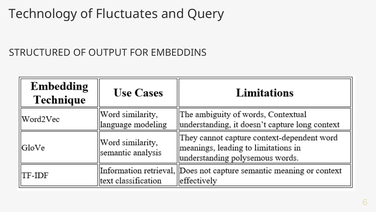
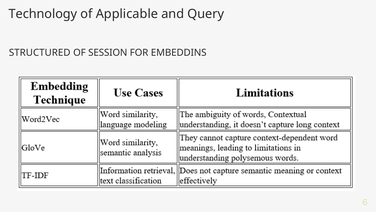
Fluctuates: Fluctuates -> Applicable (127, 14)
OUTPUT: OUTPUT -> SESSION (108, 53)
